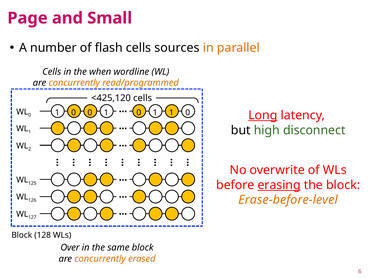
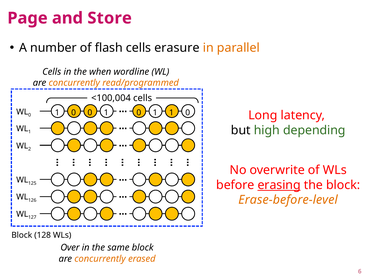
Small: Small -> Store (110, 18)
sources: sources -> erasure (177, 48)
<425,120: <425,120 -> <100,004 (111, 98)
Long underline: present -> none (263, 116)
disconnect: disconnect -> depending (314, 130)
